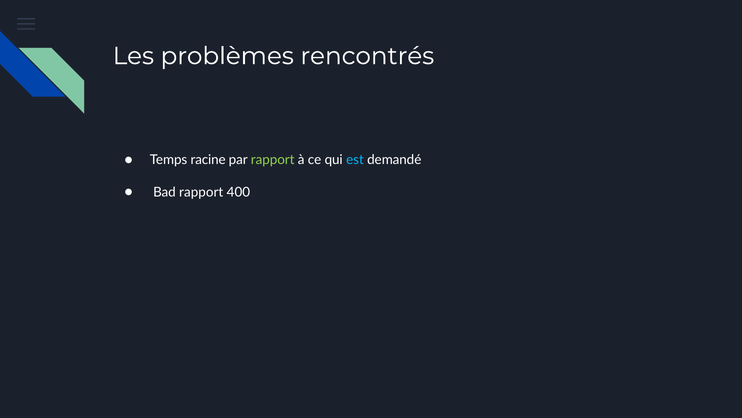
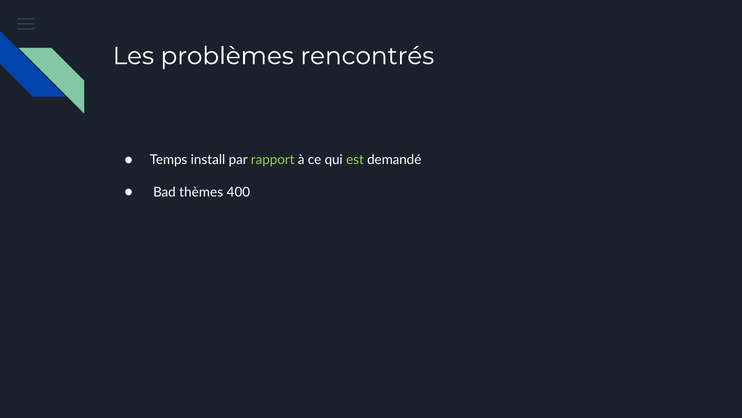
racine: racine -> install (208, 160)
est colour: light blue -> light green (355, 160)
Bad rapport: rapport -> thèmes (201, 192)
